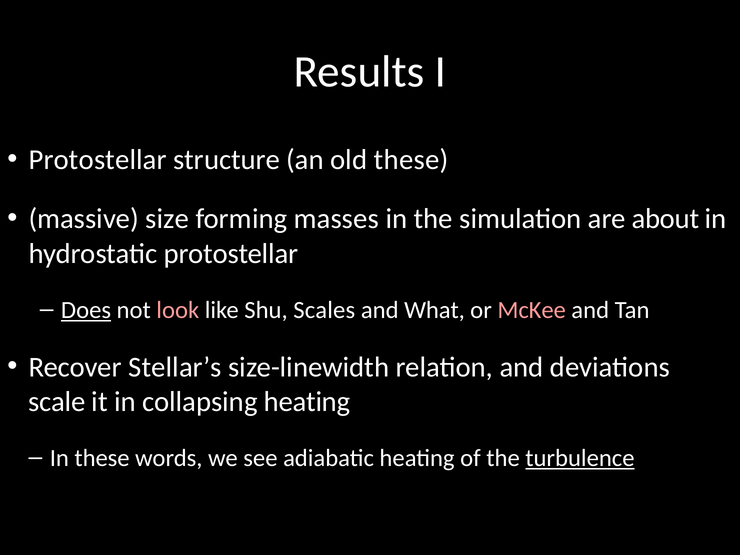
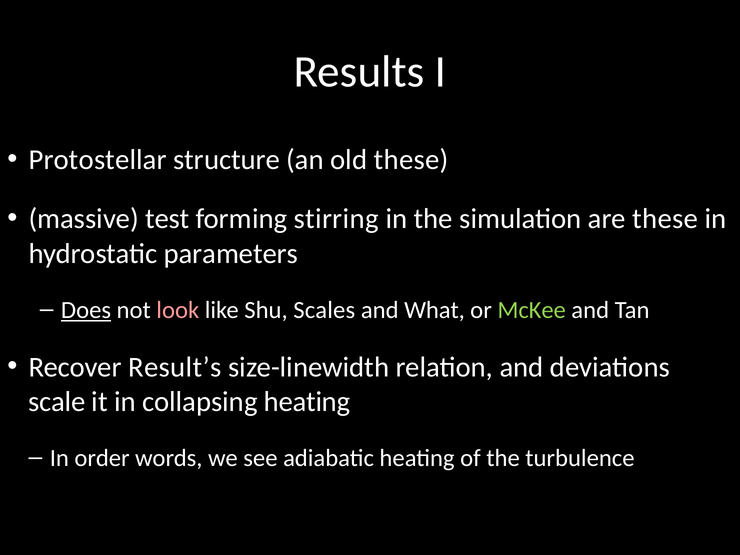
size: size -> test (167, 219)
masses: masses -> stirring (336, 219)
are about: about -> these (665, 219)
hydrostatic protostellar: protostellar -> parameters (231, 254)
McKee colour: pink -> light green (532, 310)
Stellar’s: Stellar’s -> Result’s (175, 367)
In these: these -> order (102, 458)
turbulence underline: present -> none (580, 458)
